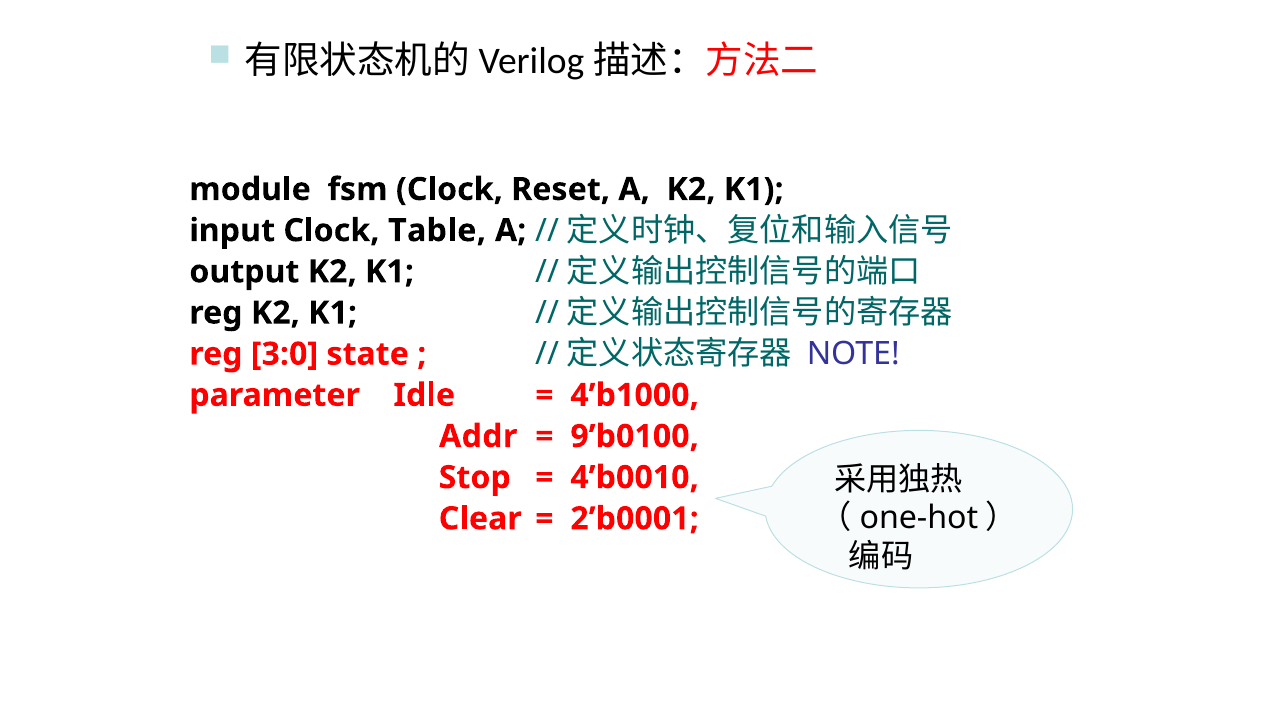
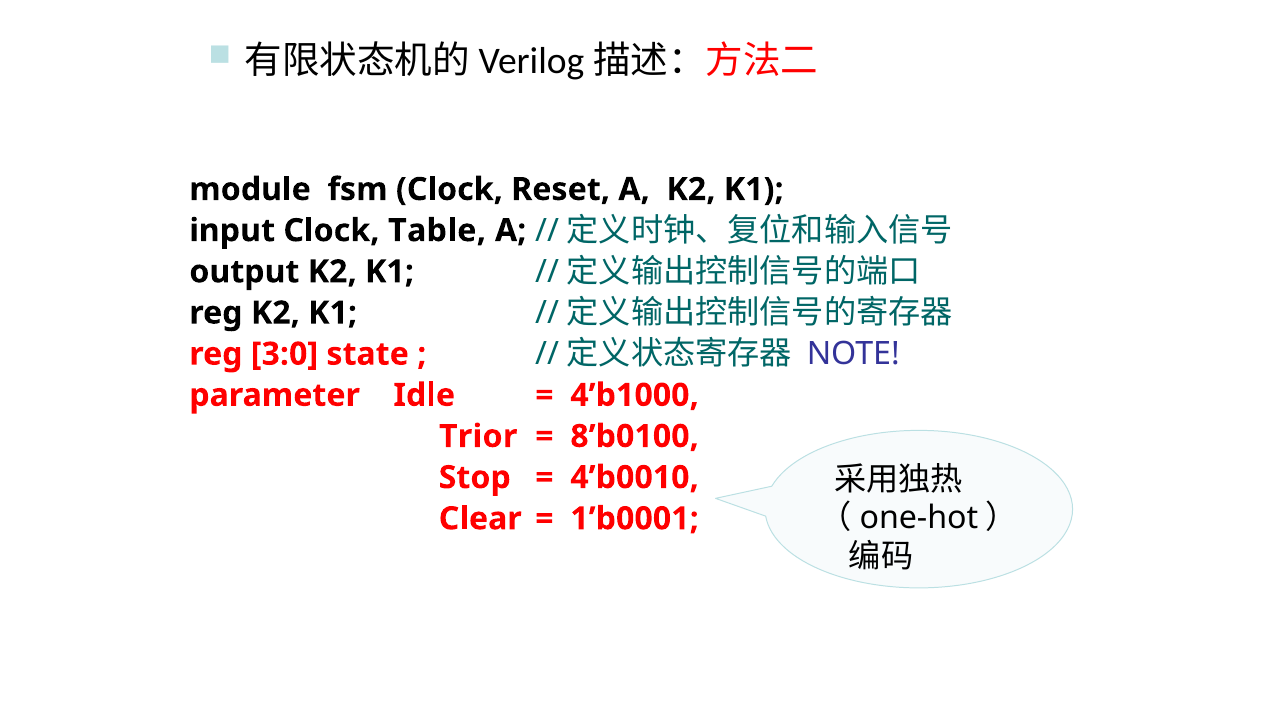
Addr: Addr -> Trior (478, 436)
9’b0100: 9’b0100 -> 8’b0100 (635, 436)
2’b0001: 2’b0001 -> 1’b0001 (635, 519)
